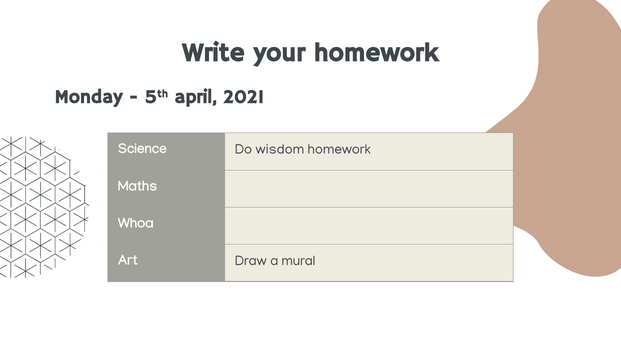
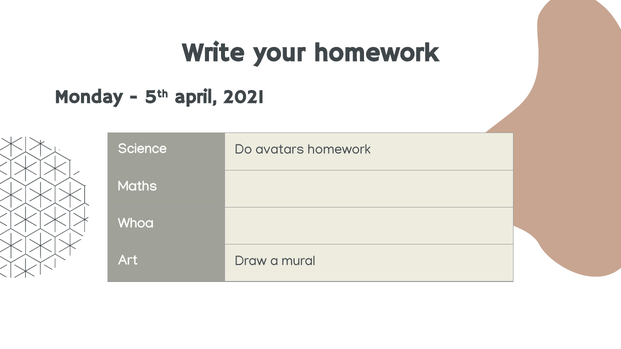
wisdom: wisdom -> avatars (280, 150)
